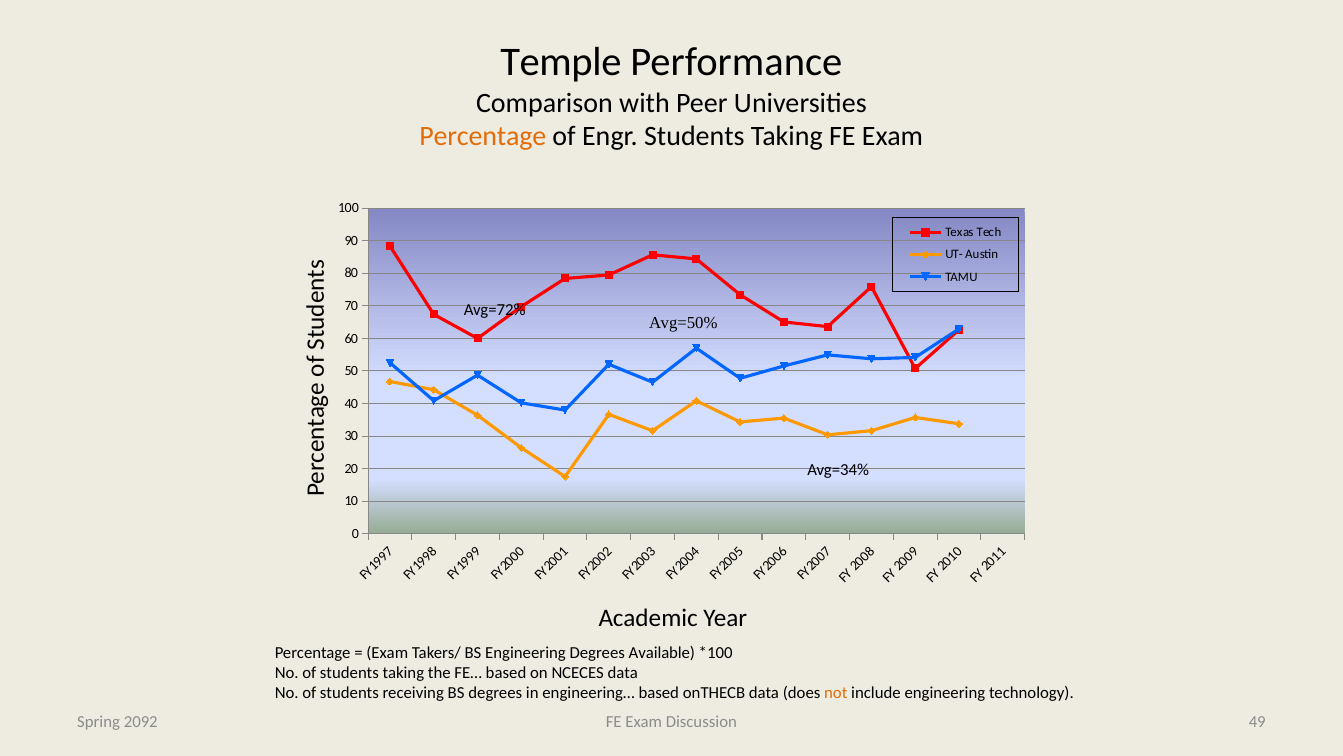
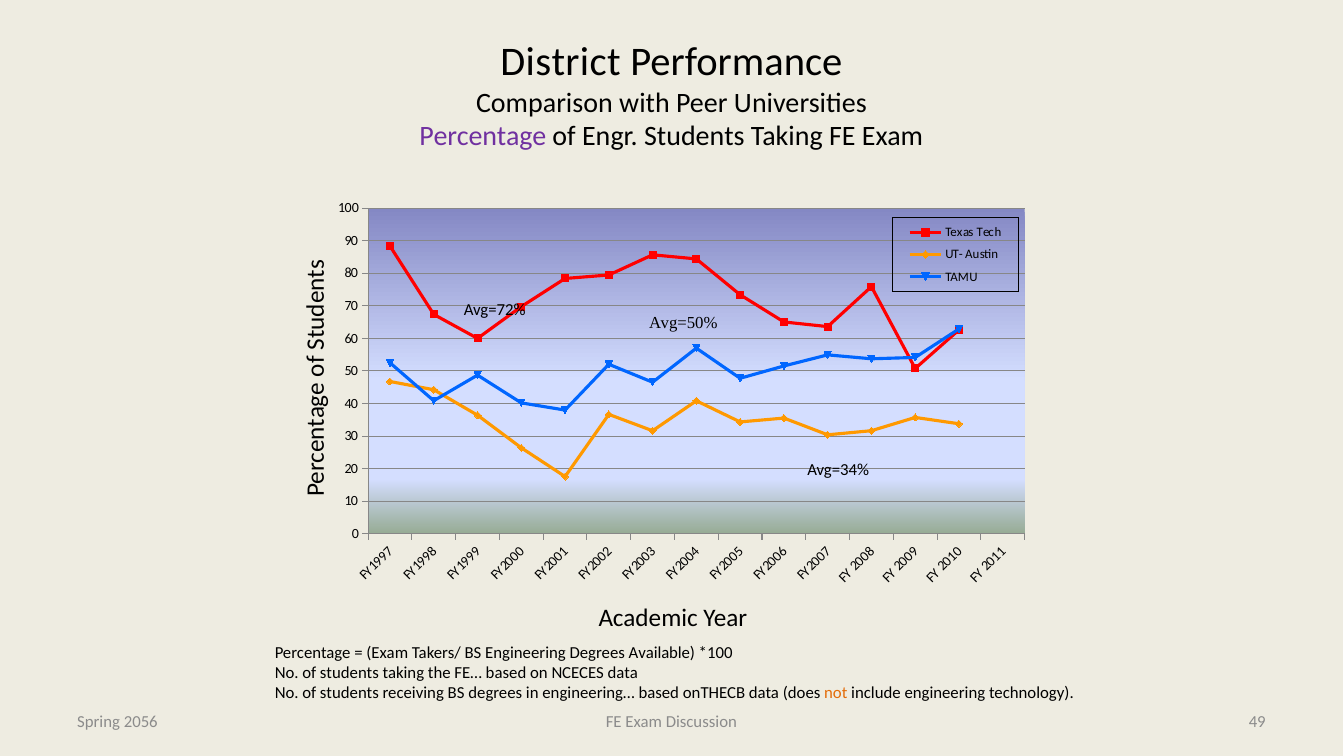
Temple: Temple -> District (561, 62)
Percentage colour: orange -> purple (483, 136)
2092: 2092 -> 2056 (141, 721)
